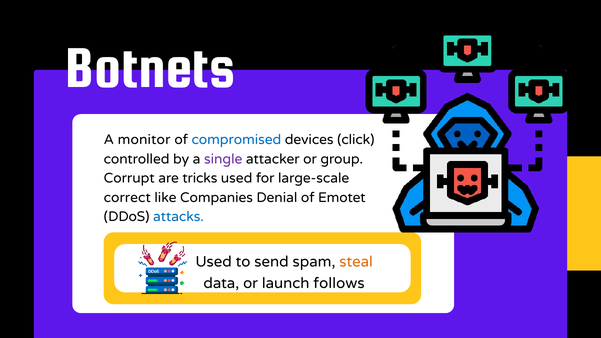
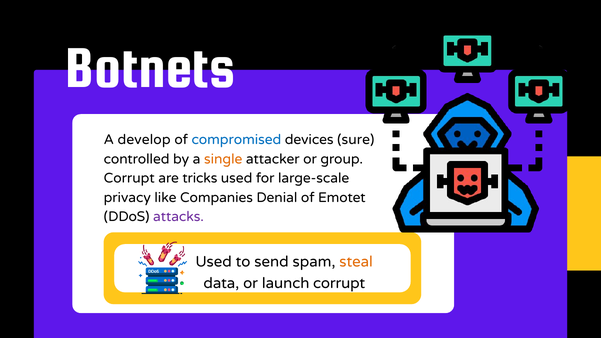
monitor: monitor -> develop (144, 140)
click: click -> sure (356, 140)
single colour: purple -> orange (223, 159)
correct: correct -> privacy (127, 198)
attacks colour: blue -> purple (179, 217)
launch follows: follows -> corrupt (339, 283)
